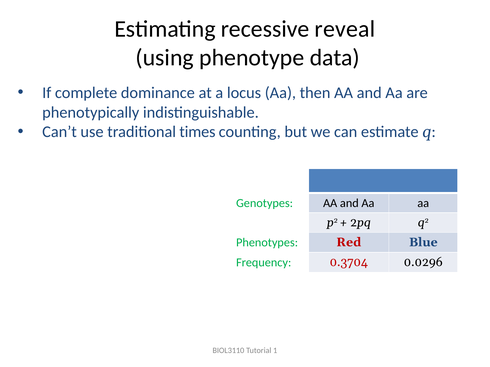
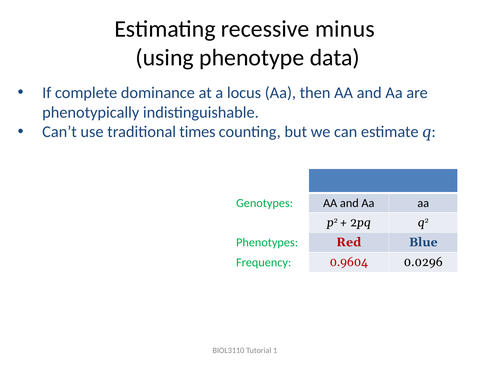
reveal: reveal -> minus (345, 29)
0.3704: 0.3704 -> 0.9604 (349, 262)
